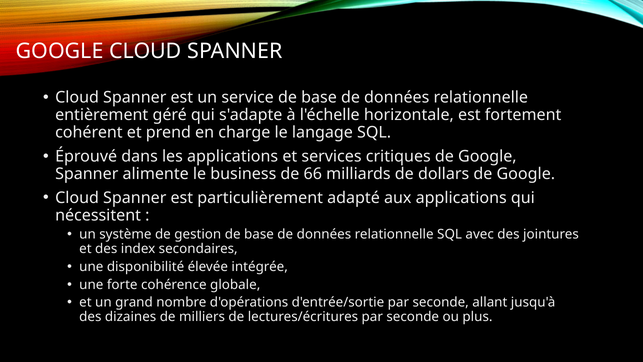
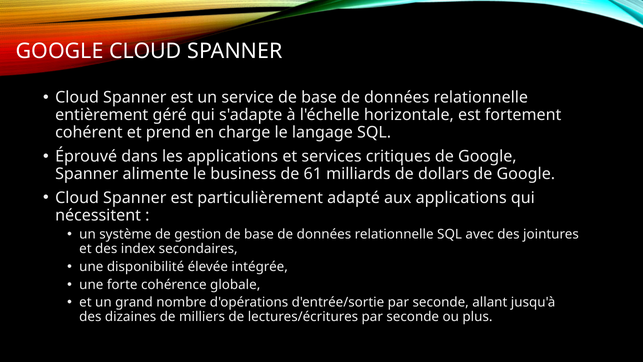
66: 66 -> 61 (313, 174)
